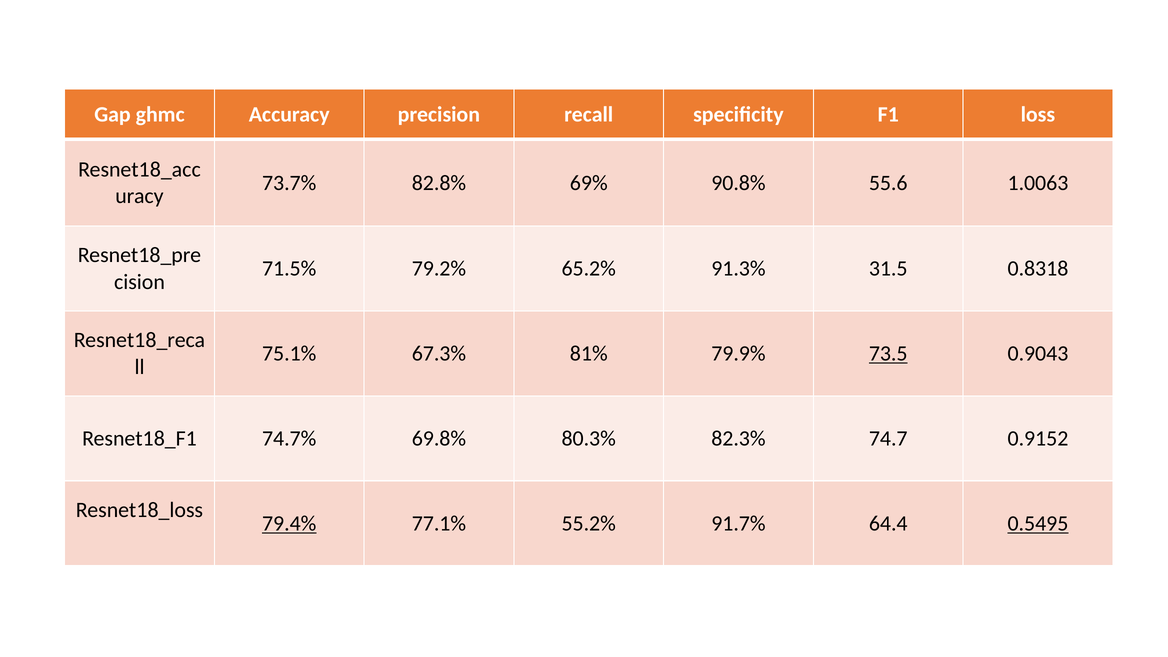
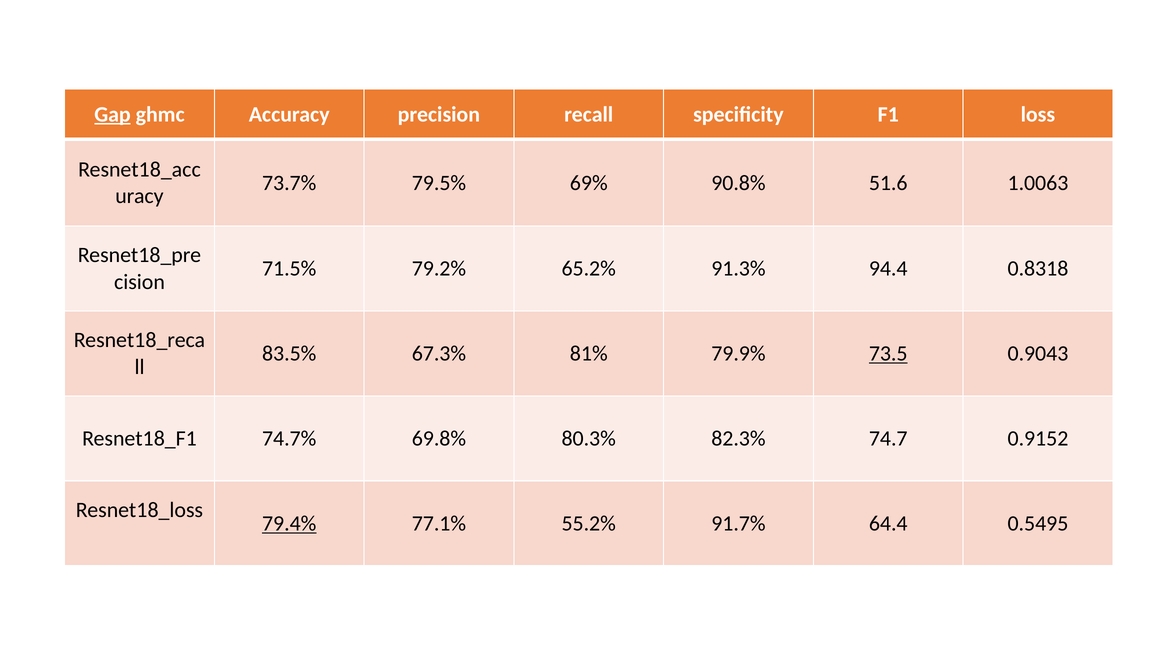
Gap underline: none -> present (112, 114)
82.8%: 82.8% -> 79.5% (439, 183)
55.6: 55.6 -> 51.6 (888, 183)
31.5: 31.5 -> 94.4 (888, 269)
75.1%: 75.1% -> 83.5% (289, 354)
0.5495 underline: present -> none (1038, 524)
